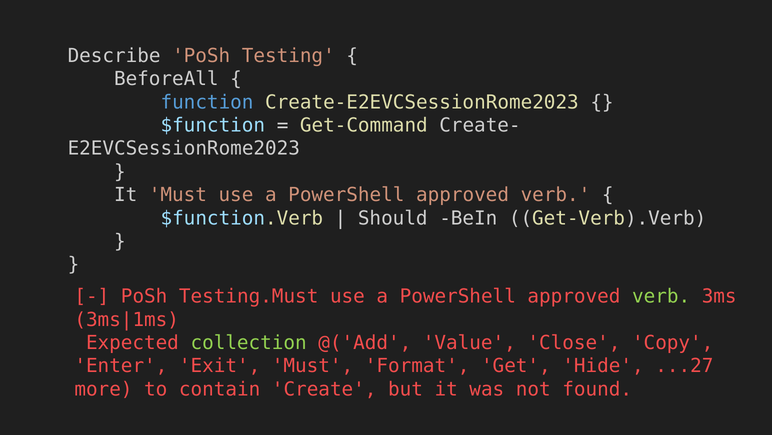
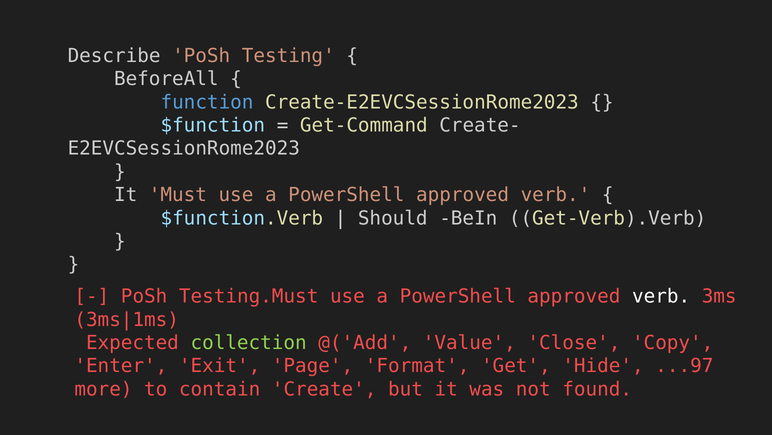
verb colour: light green -> white (661, 296)
Exit Must: Must -> Page (313, 365)
...27: ...27 -> ...97 (684, 365)
